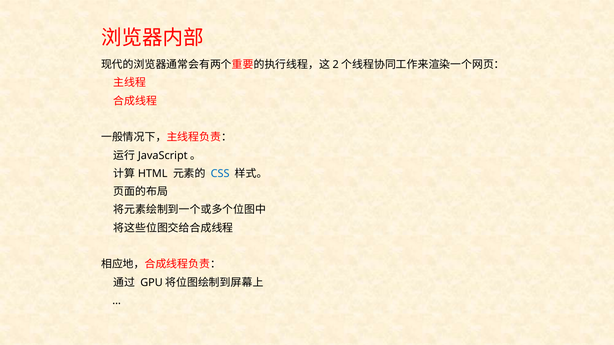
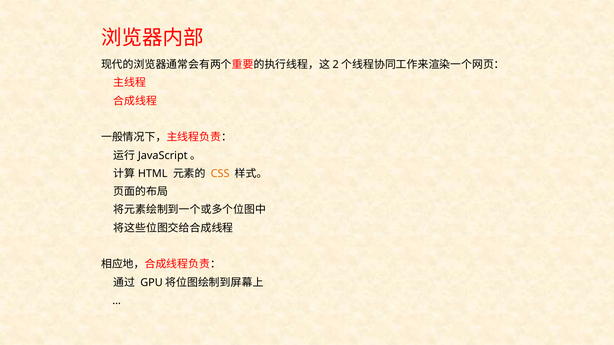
CSS colour: blue -> orange (220, 174)
